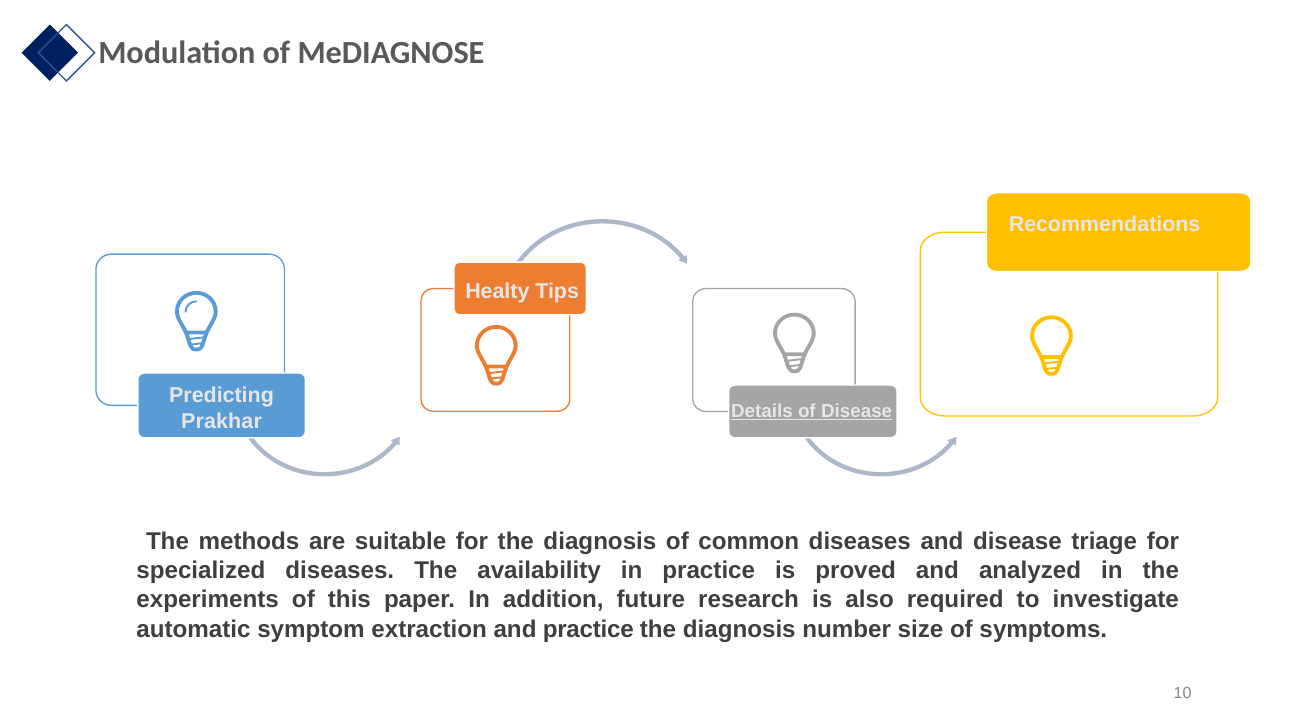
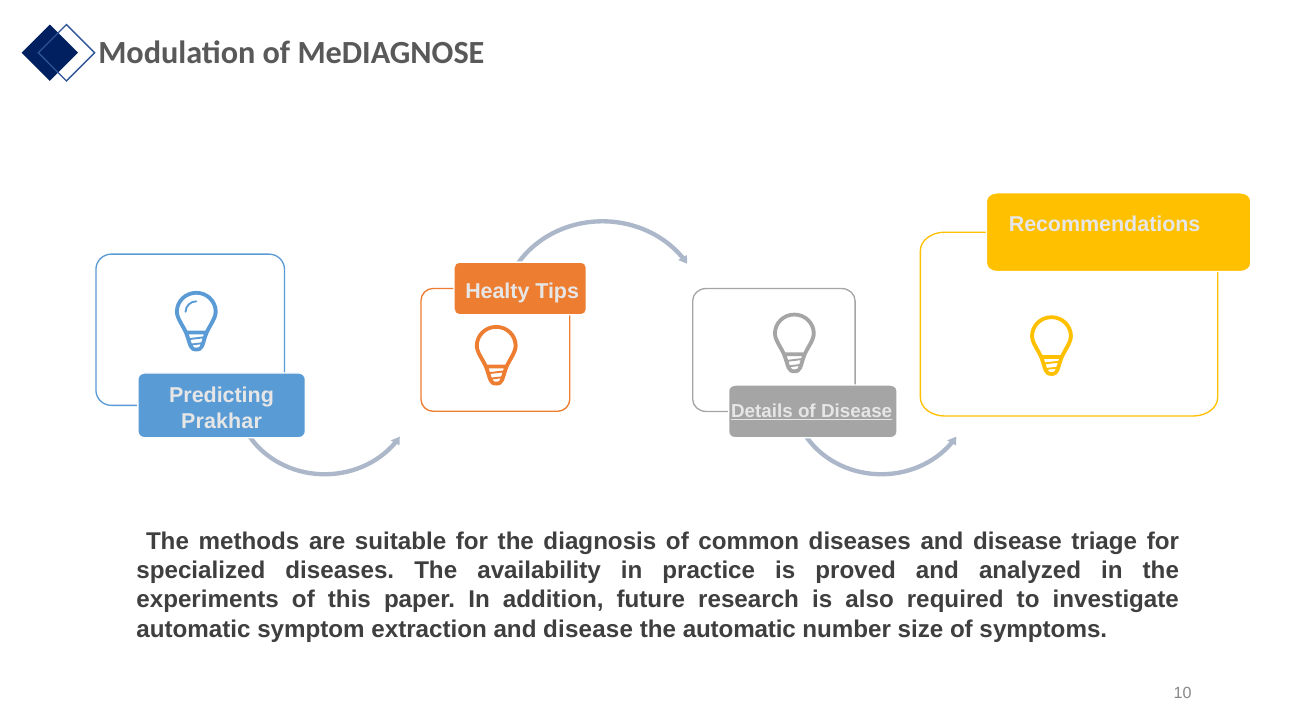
extraction and practice: practice -> disease (588, 629)
diagnosis: diagnosis -> automatic (739, 629)
